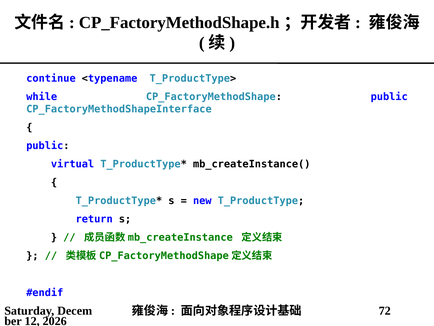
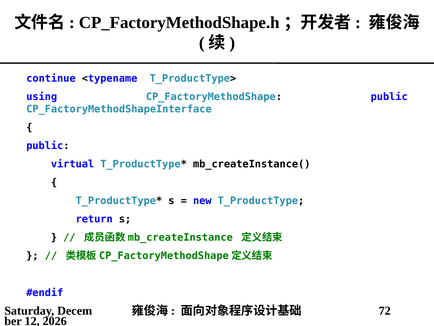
while: while -> using (42, 97)
